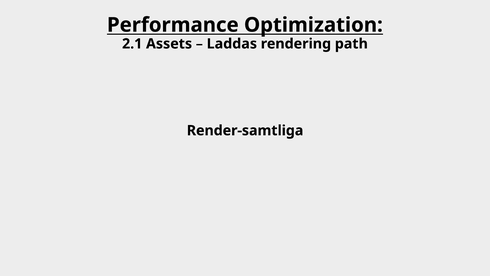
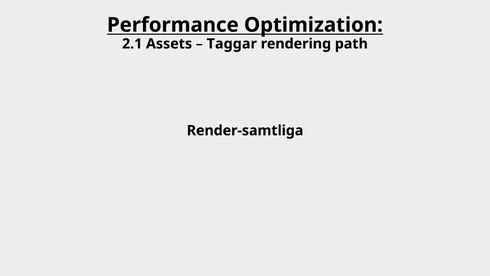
Laddas: Laddas -> Taggar (232, 44)
